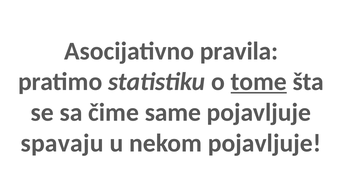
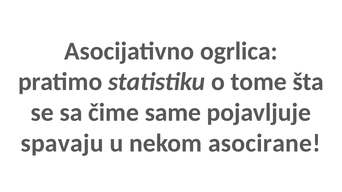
pravila: pravila -> ogrlica (239, 51)
tome underline: present -> none (259, 82)
nekom pojavljuje: pojavljuje -> asocirane (264, 144)
